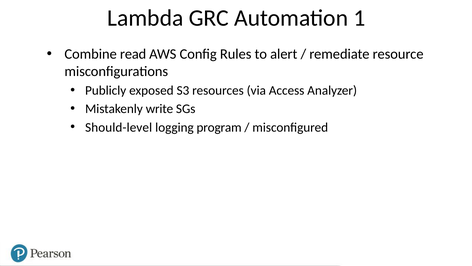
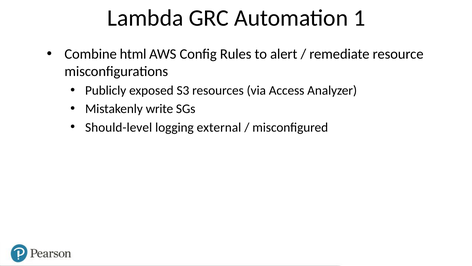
read: read -> html (133, 54)
program: program -> external (219, 127)
